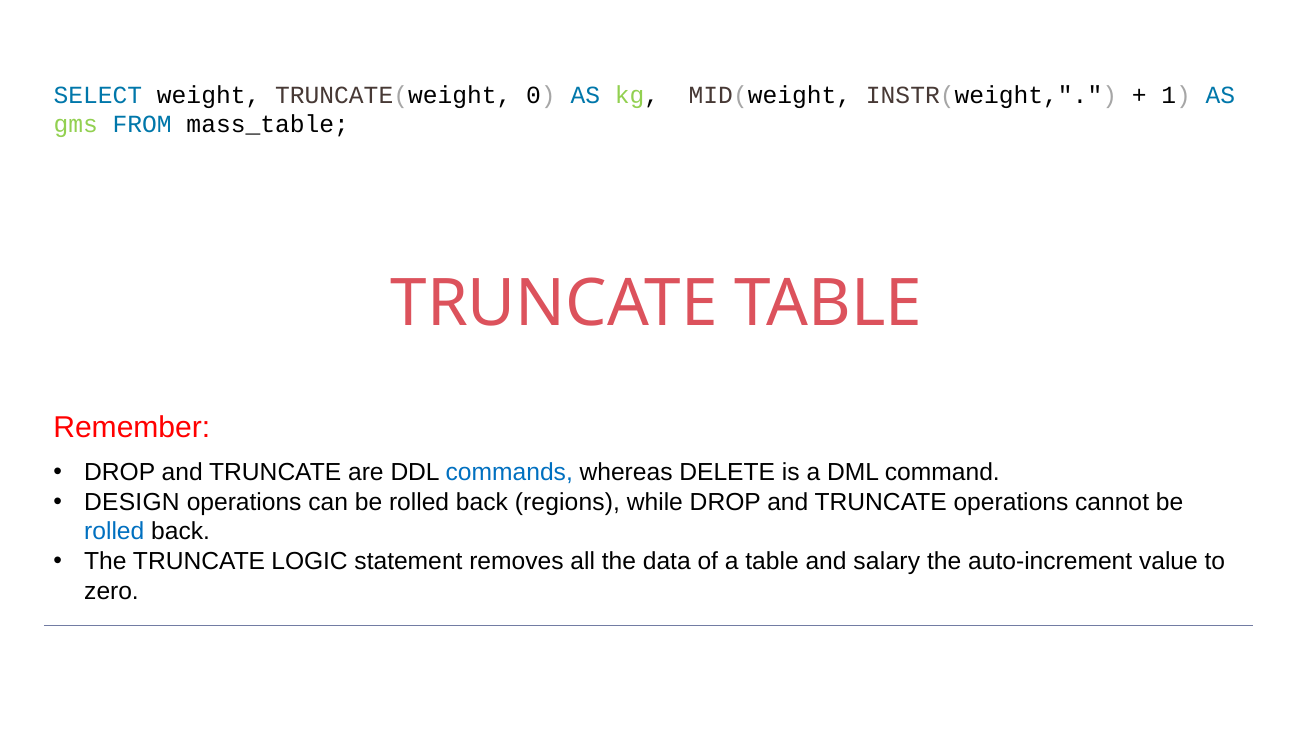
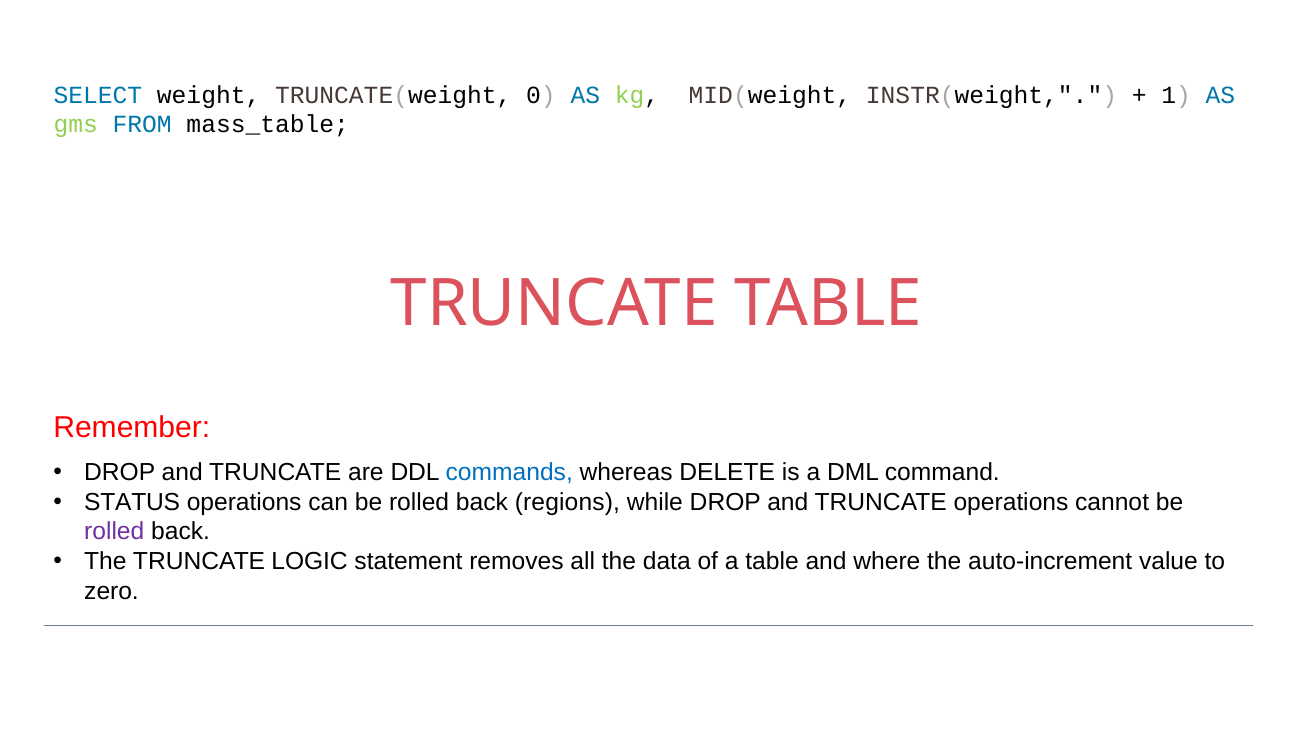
DESIGN: DESIGN -> STATUS (132, 502)
rolled colour: blue -> purple (114, 531)
salary: salary -> where (887, 561)
